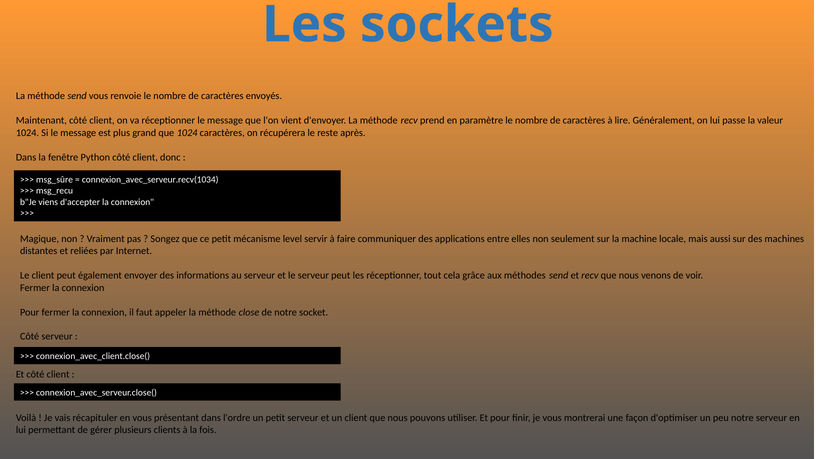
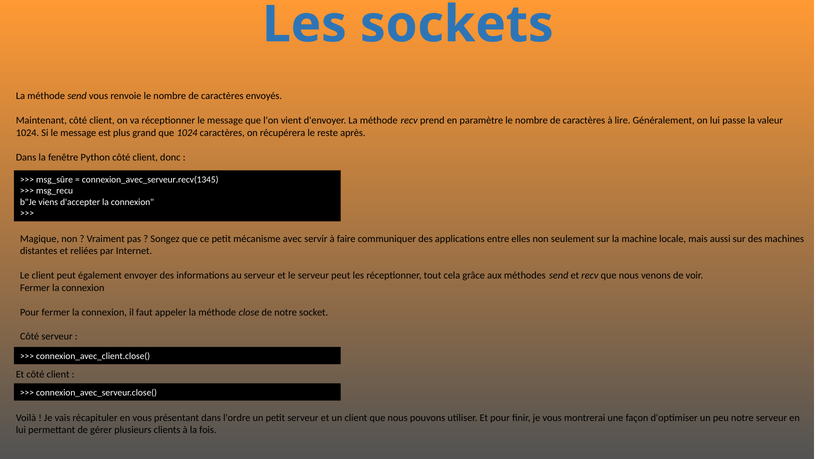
connexion_avec_serveur.recv(1034: connexion_avec_serveur.recv(1034 -> connexion_avec_serveur.recv(1345 (150, 180)
level: level -> avec (292, 239)
